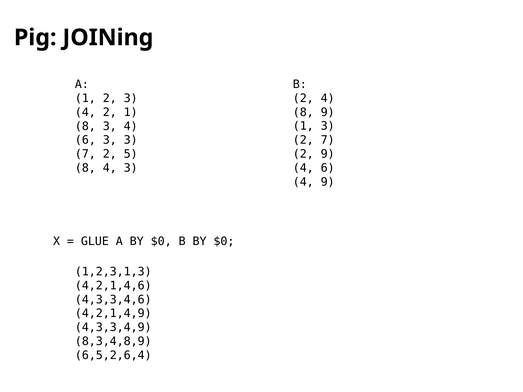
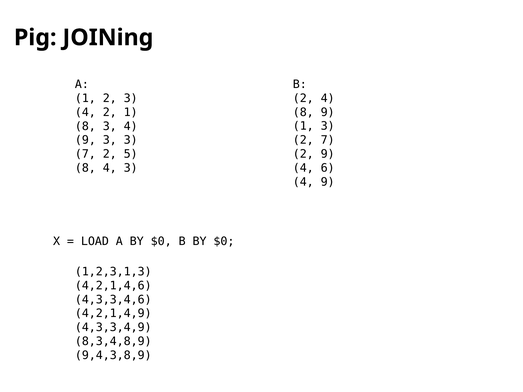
6: 6 -> 9 (85, 140)
GLUE: GLUE -> LOAD (95, 241)
6,5,2,6,4: 6,5,2,6,4 -> 9,4,3,8,9 (113, 355)
